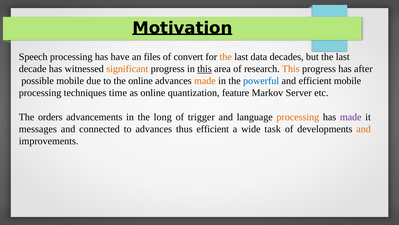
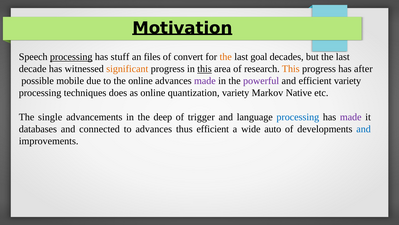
processing underline: none -> present (71, 57)
have: have -> stuff (120, 57)
data: data -> goal (259, 57)
made colour: orange -> purple (205, 81)
powerful colour: blue -> purple (261, 81)
efficient mobile: mobile -> variety (348, 81)
time: time -> does (118, 93)
quantization feature: feature -> variety (236, 93)
Server: Server -> Native (299, 93)
orders: orders -> single (50, 117)
long: long -> deep (163, 117)
processing colour: orange -> blue (298, 117)
messages: messages -> databases (38, 129)
task: task -> auto (273, 129)
and colour: orange -> blue (364, 129)
